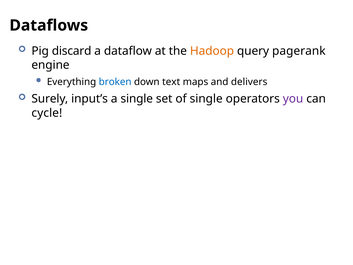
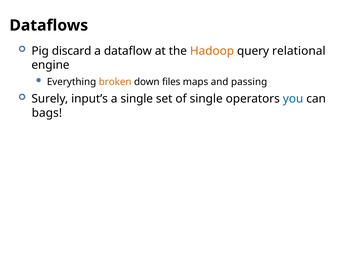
pagerank: pagerank -> relational (299, 51)
broken colour: blue -> orange (115, 82)
text: text -> files (171, 82)
delivers: delivers -> passing (249, 82)
you colour: purple -> blue (293, 99)
cycle: cycle -> bags (47, 113)
